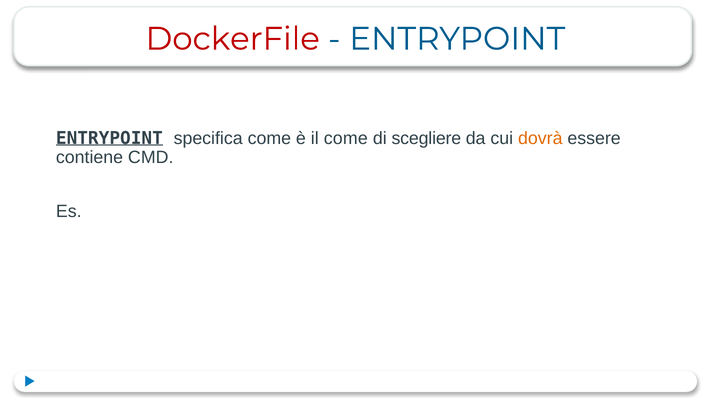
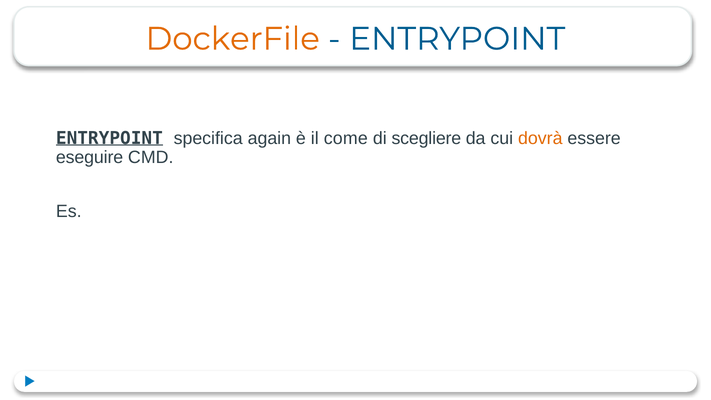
DockerFile colour: red -> orange (233, 39)
specifica come: come -> again (269, 138)
contiene: contiene -> eseguire (90, 157)
